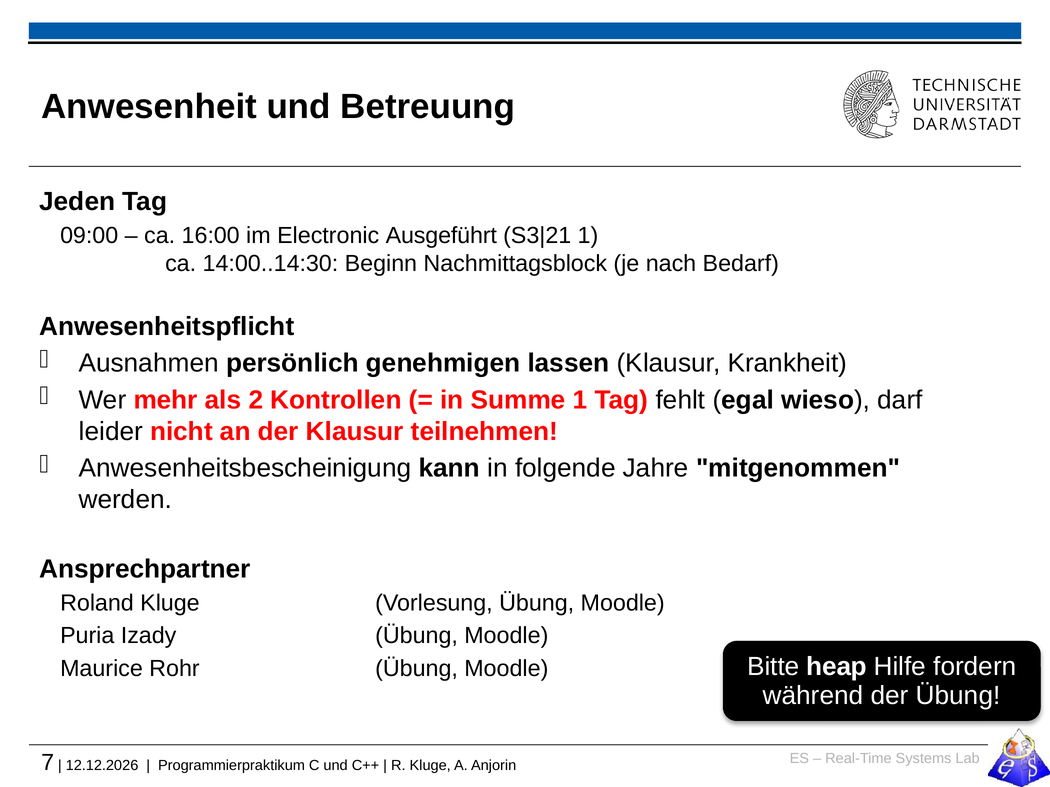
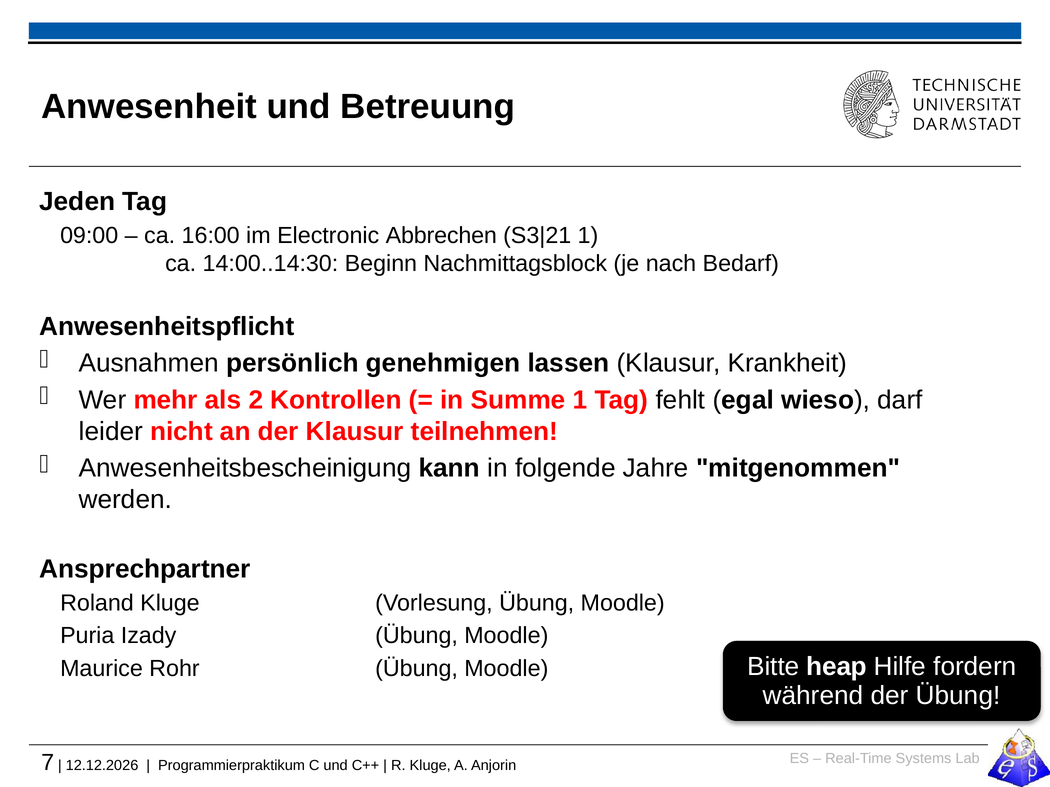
Ausgeführt: Ausgeführt -> Abbrechen (441, 236)
